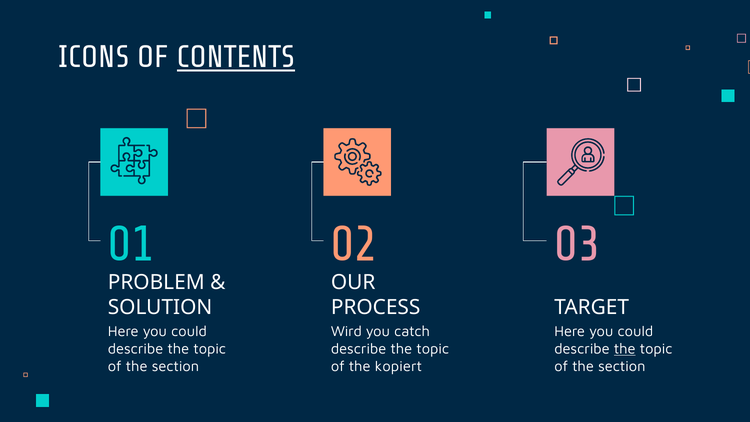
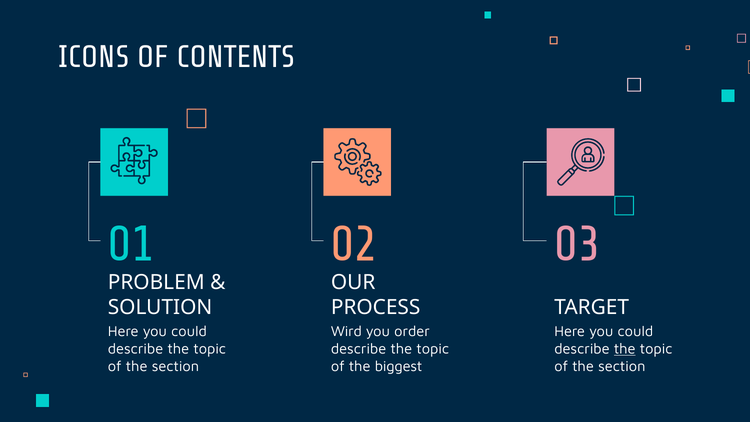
CONTENTS underline: present -> none (236, 57)
catch: catch -> order (412, 331)
kopiert: kopiert -> biggest (399, 366)
